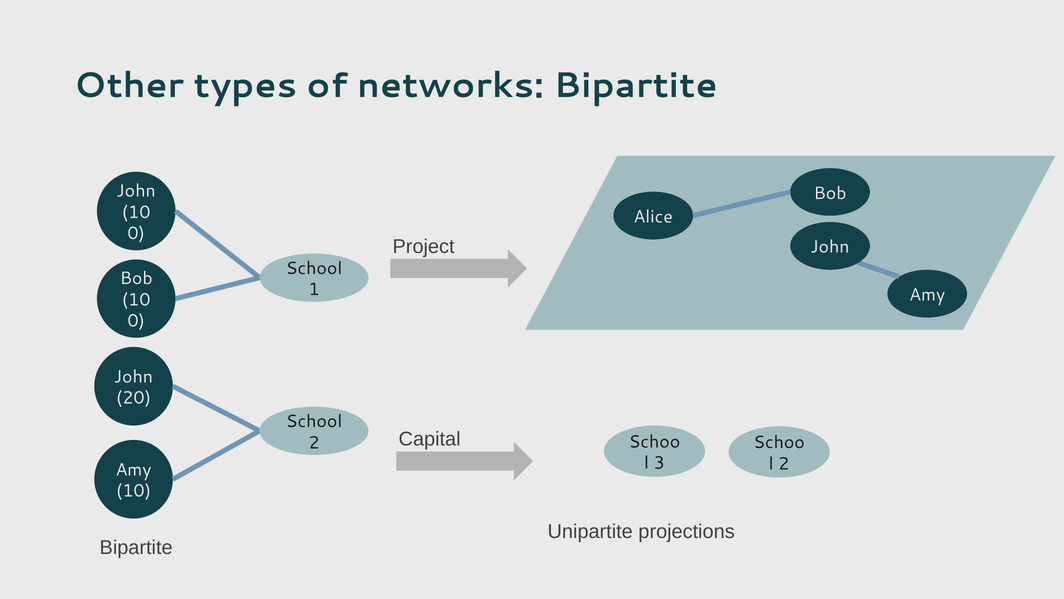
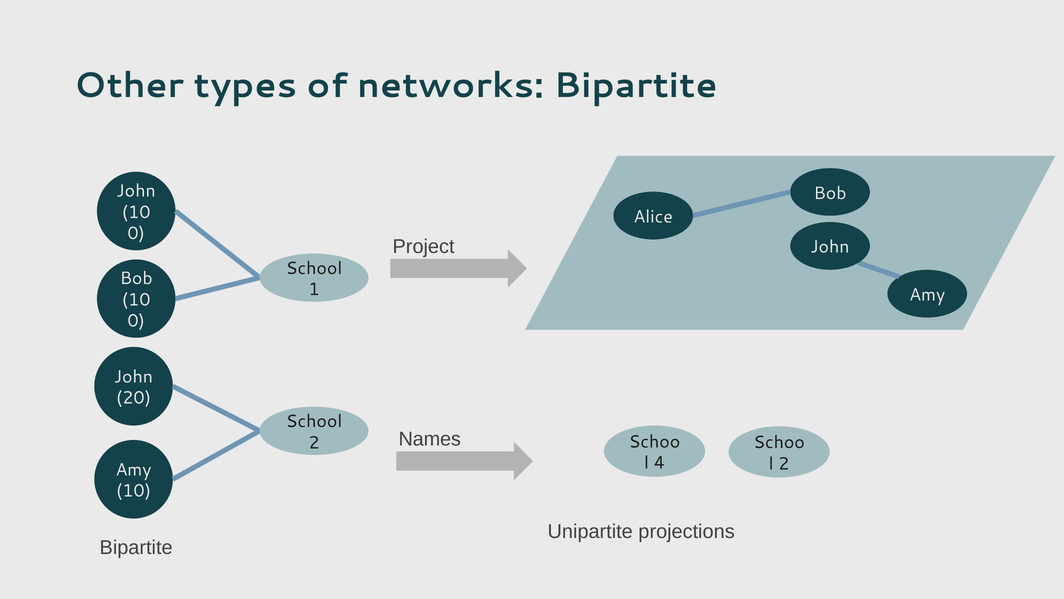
Capital: Capital -> Names (430, 439)
3: 3 -> 4 (659, 463)
